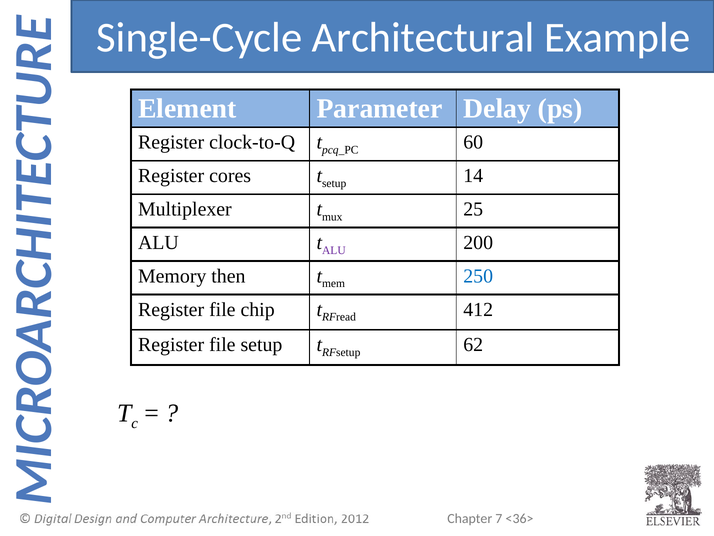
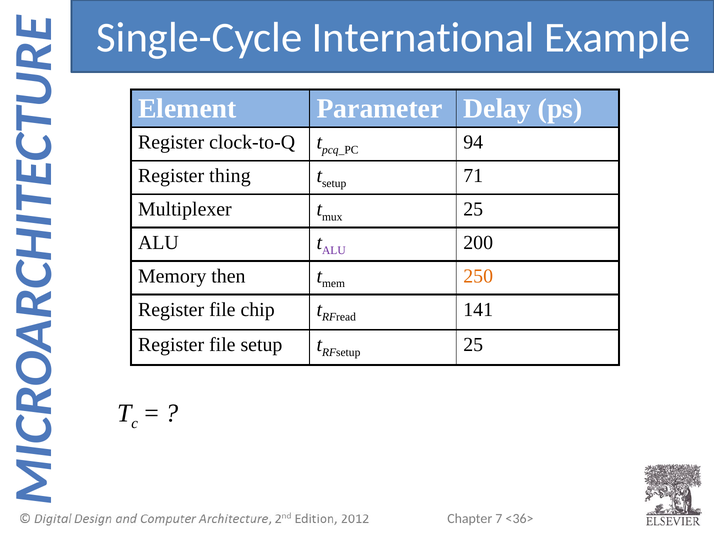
Architectural: Architectural -> International (423, 37)
60: 60 -> 94 (473, 142)
cores: cores -> thing (230, 175)
14: 14 -> 71 (473, 175)
250 colour: blue -> orange (478, 276)
412: 412 -> 141 (478, 309)
62: 62 -> 25 (473, 344)
